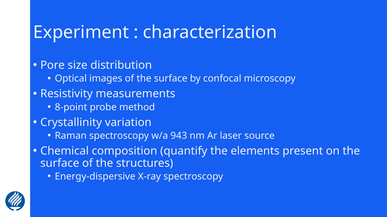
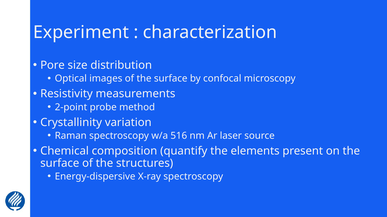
8-point: 8-point -> 2-point (71, 107)
943: 943 -> 516 (179, 136)
